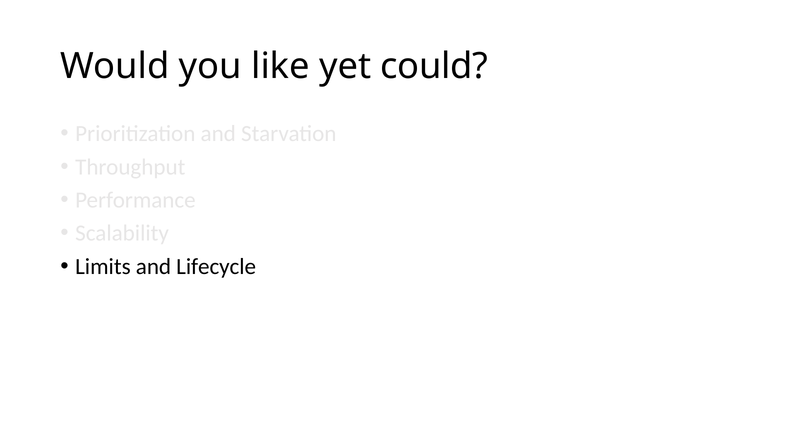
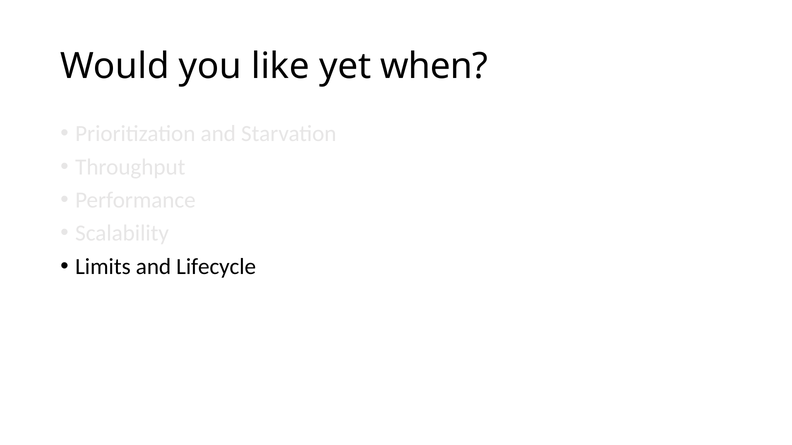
could: could -> when (434, 67)
